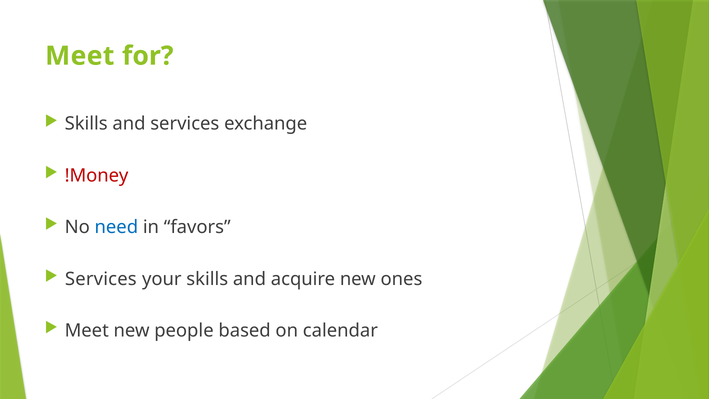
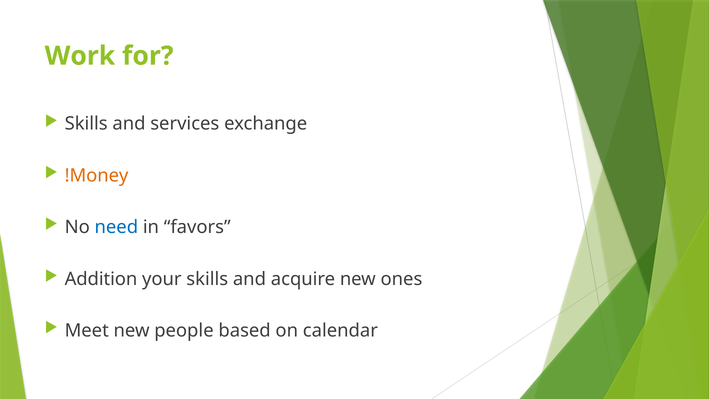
Meet: Meet -> Work (80, 56)
!Money colour: red -> orange (97, 175)
Services: Services -> Addition (101, 279)
